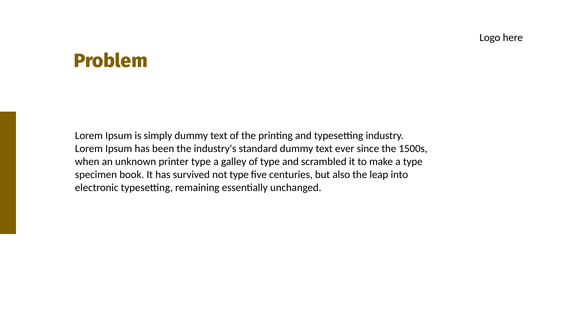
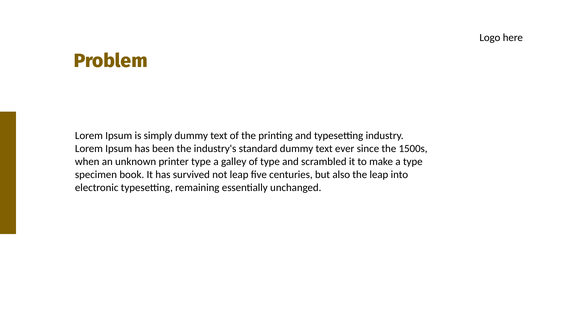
not type: type -> leap (239, 175)
